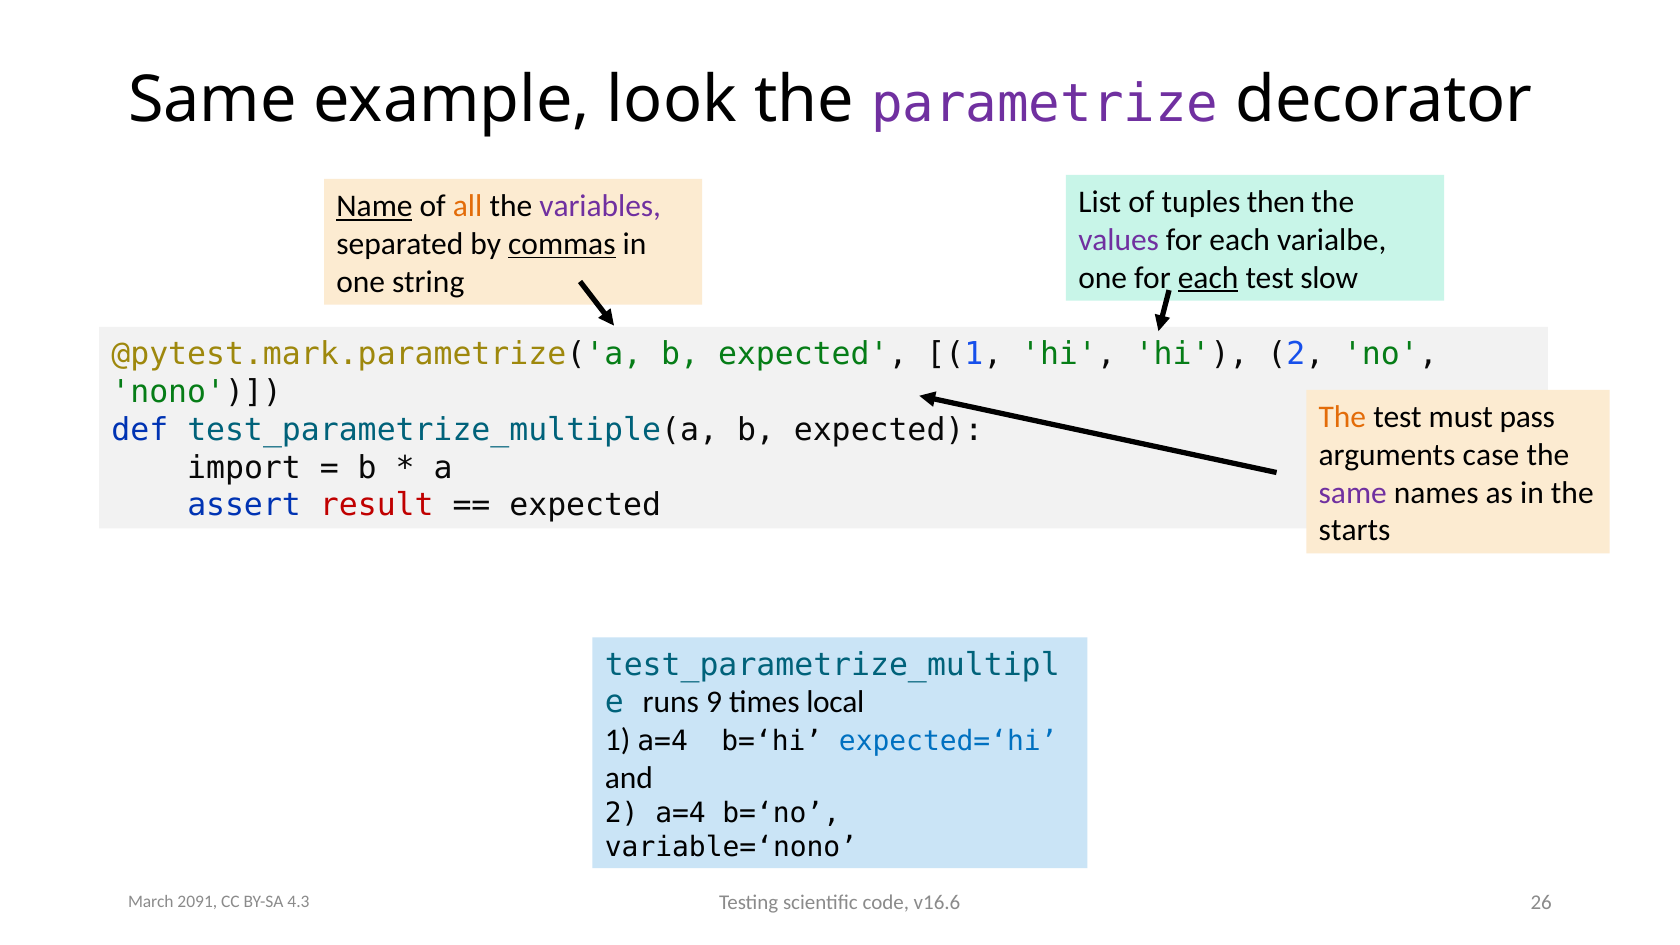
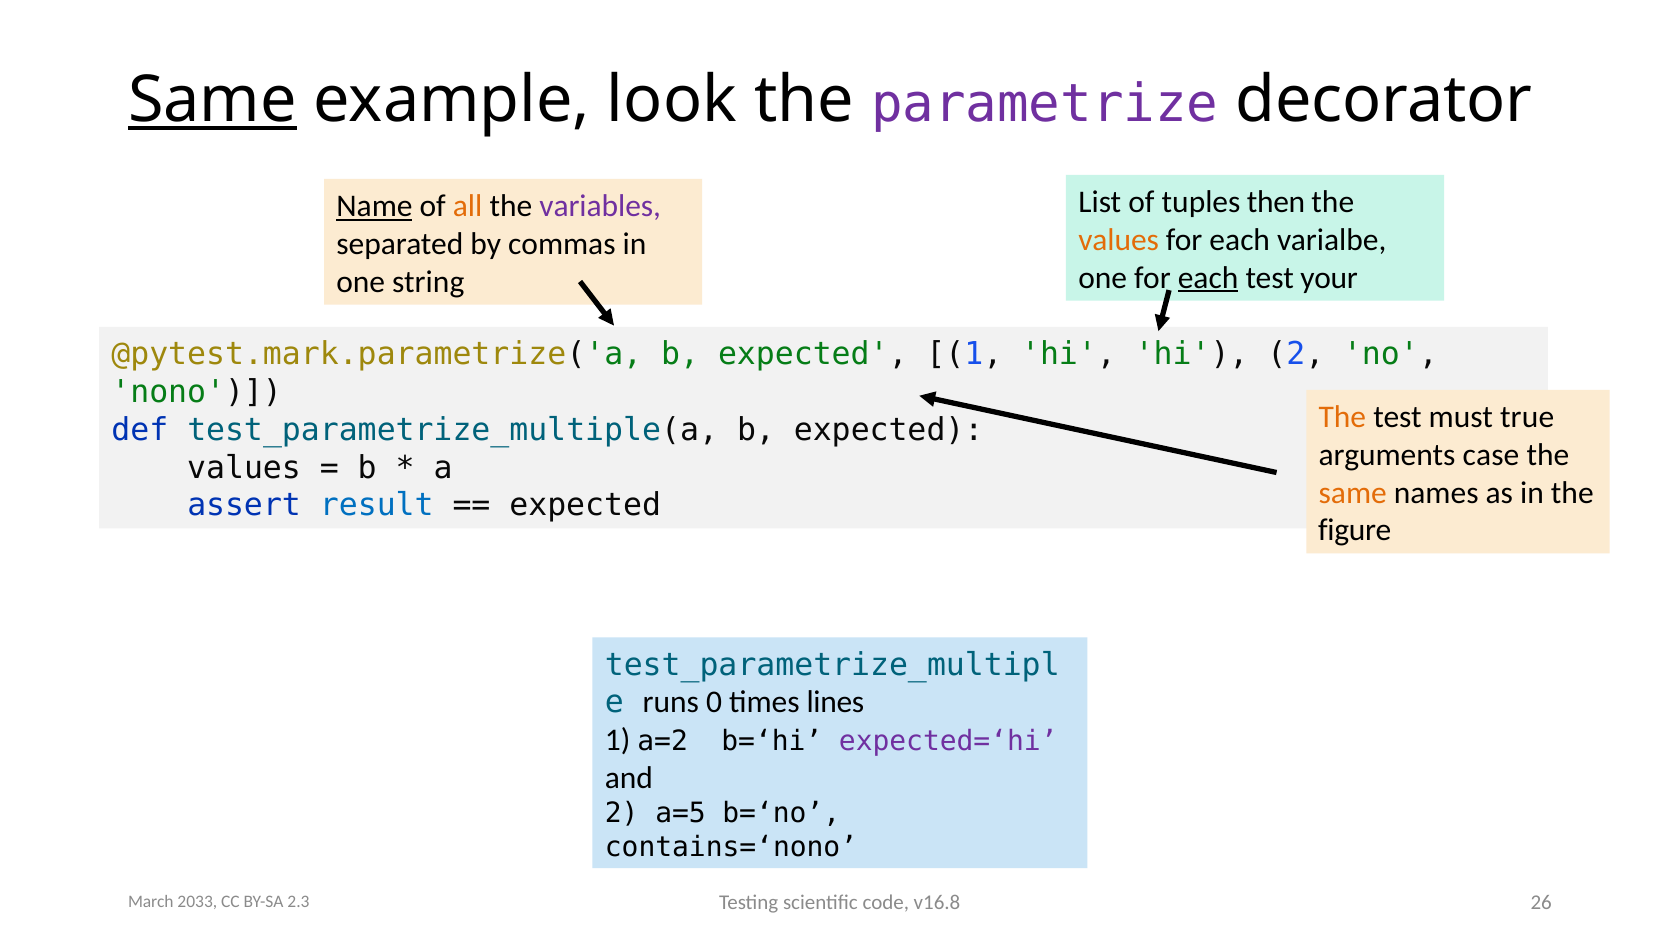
Same underline: none -> present (212, 100)
values colour: purple -> orange (1119, 240)
commas underline: present -> none (562, 244)
slow: slow -> your (1329, 278)
pass: pass -> true (1527, 417)
import: import -> values (244, 468)
same colour: purple -> orange (1353, 493)
result colour: red -> blue (377, 505)
starts: starts -> figure (1355, 530)
9: 9 -> 0 (714, 703)
local: local -> lines (835, 703)
1 a=4: a=4 -> a=2 (663, 742)
expected=‘hi colour: blue -> purple (948, 742)
2 a=4: a=4 -> a=5 (681, 814)
variable=‘nono: variable=‘nono -> contains=‘nono (731, 847)
v16.6: v16.6 -> v16.8 (937, 902)
2091: 2091 -> 2033 (197, 902)
4.3: 4.3 -> 2.3 (299, 902)
